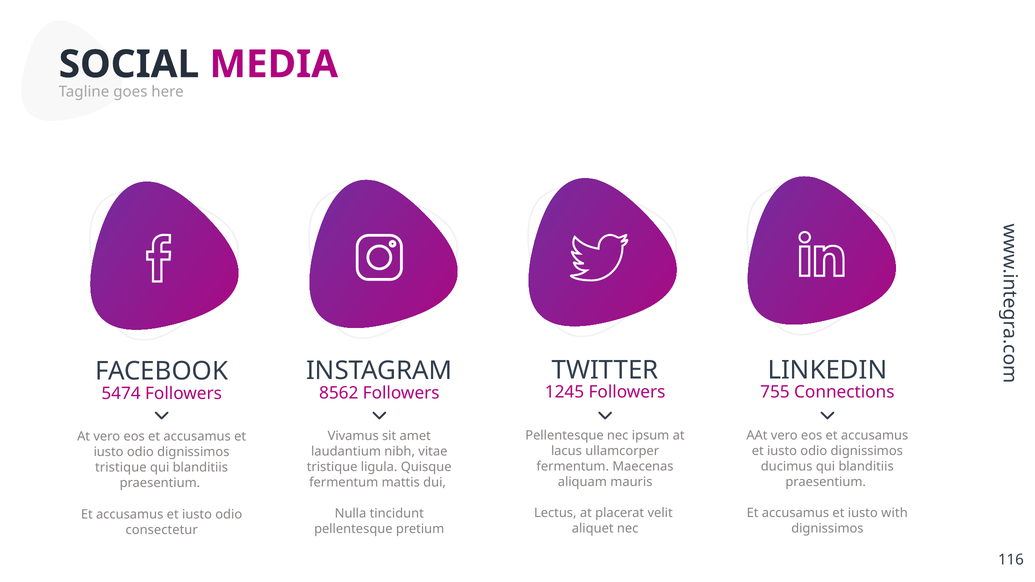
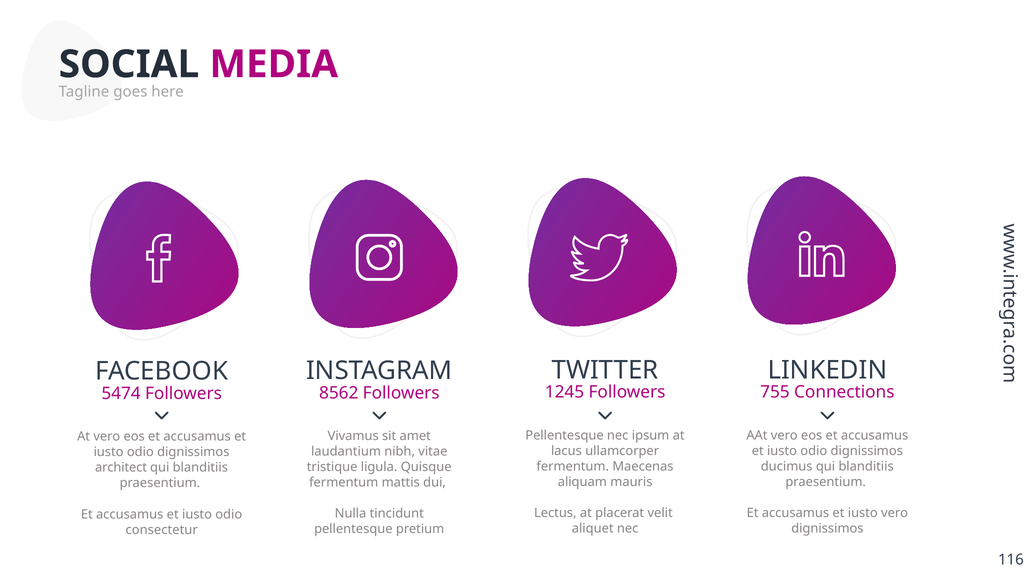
tristique: tristique -> architect (121, 468)
iusto with: with -> vero (895, 513)
